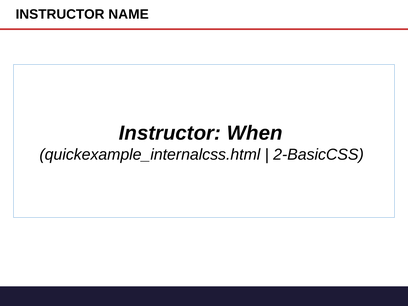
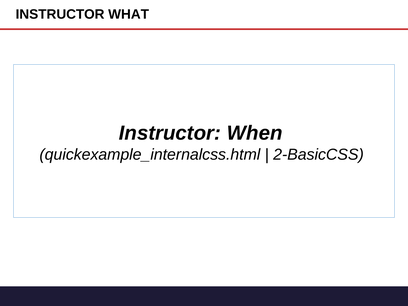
NAME: NAME -> WHAT (129, 14)
